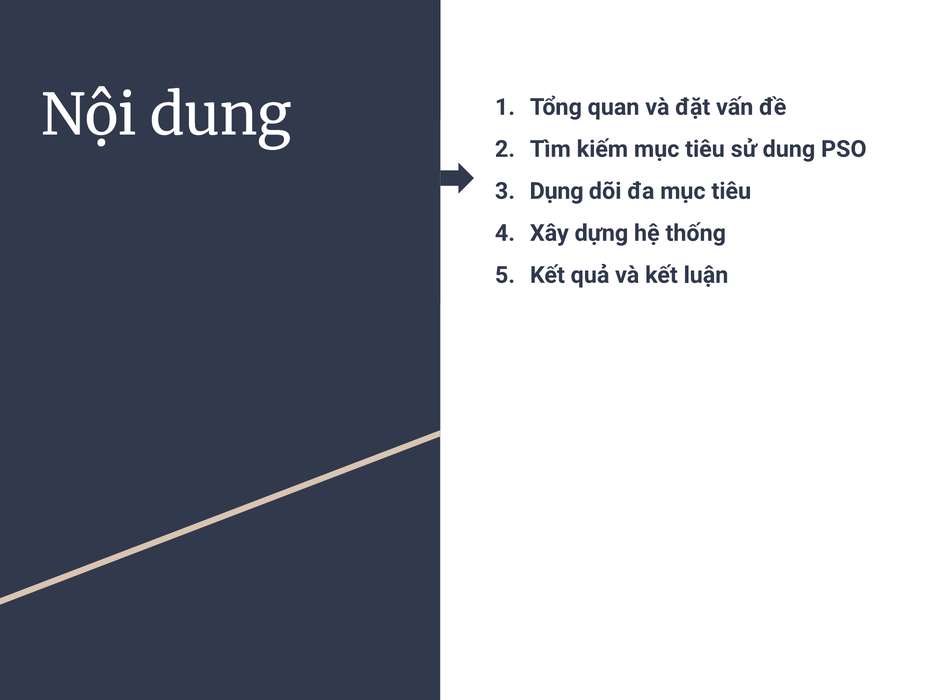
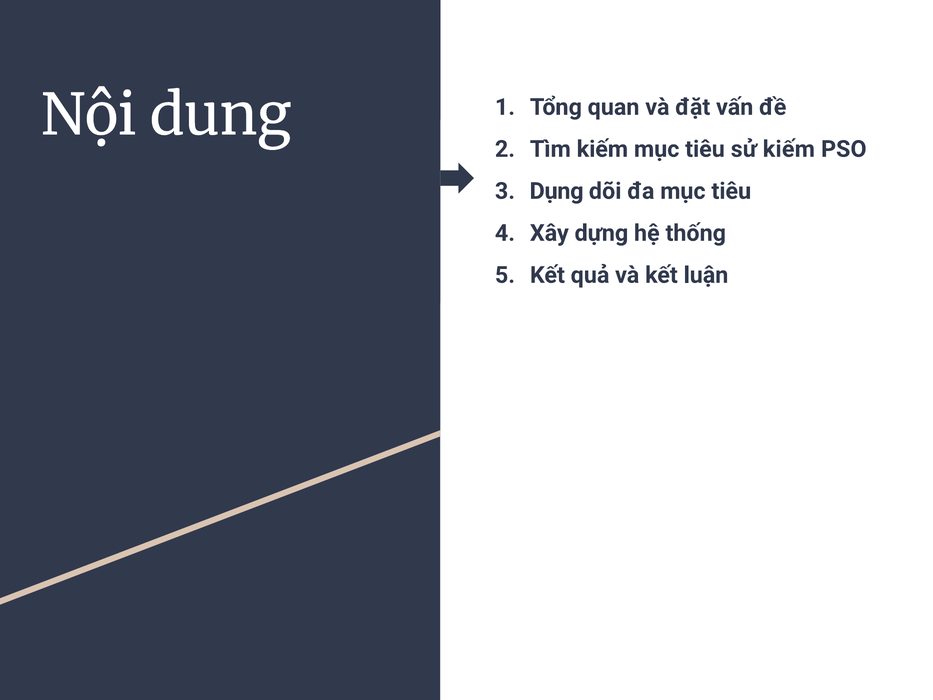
sử dung: dung -> kiếm (789, 149)
